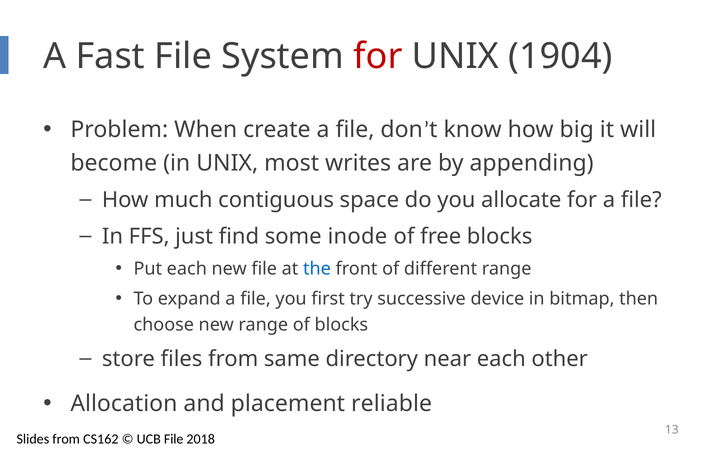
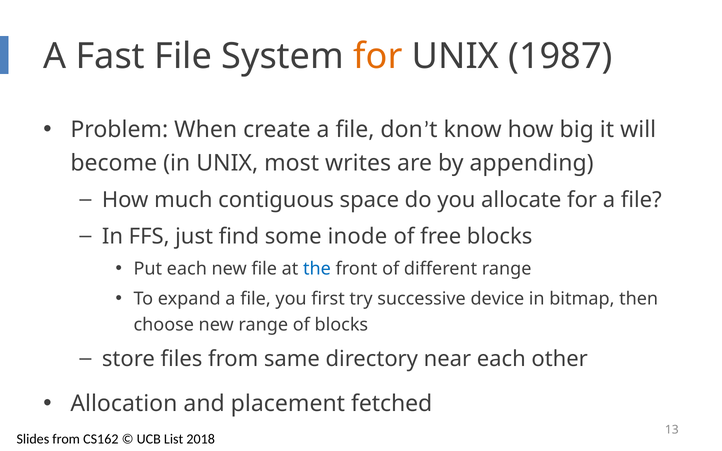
for colour: red -> orange (378, 56)
1904: 1904 -> 1987 (561, 56)
reliable: reliable -> fetched (392, 404)
UCB File: File -> List (174, 439)
